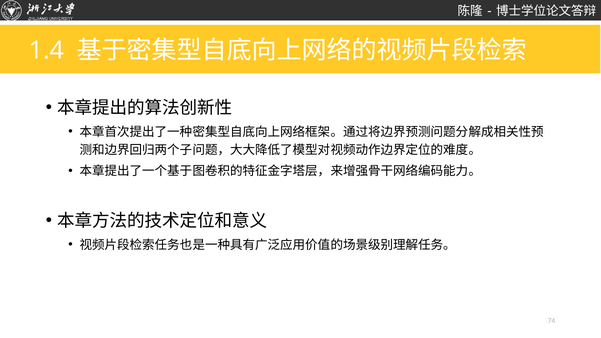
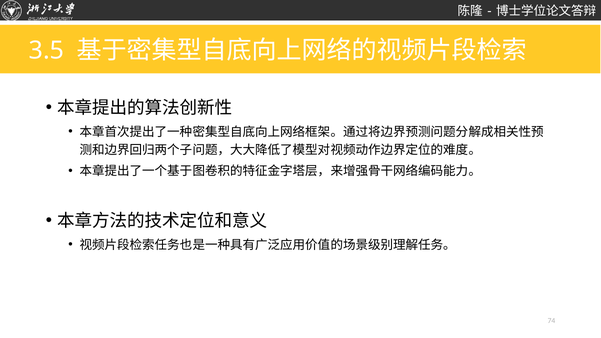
1.4: 1.4 -> 3.5 (46, 50)
